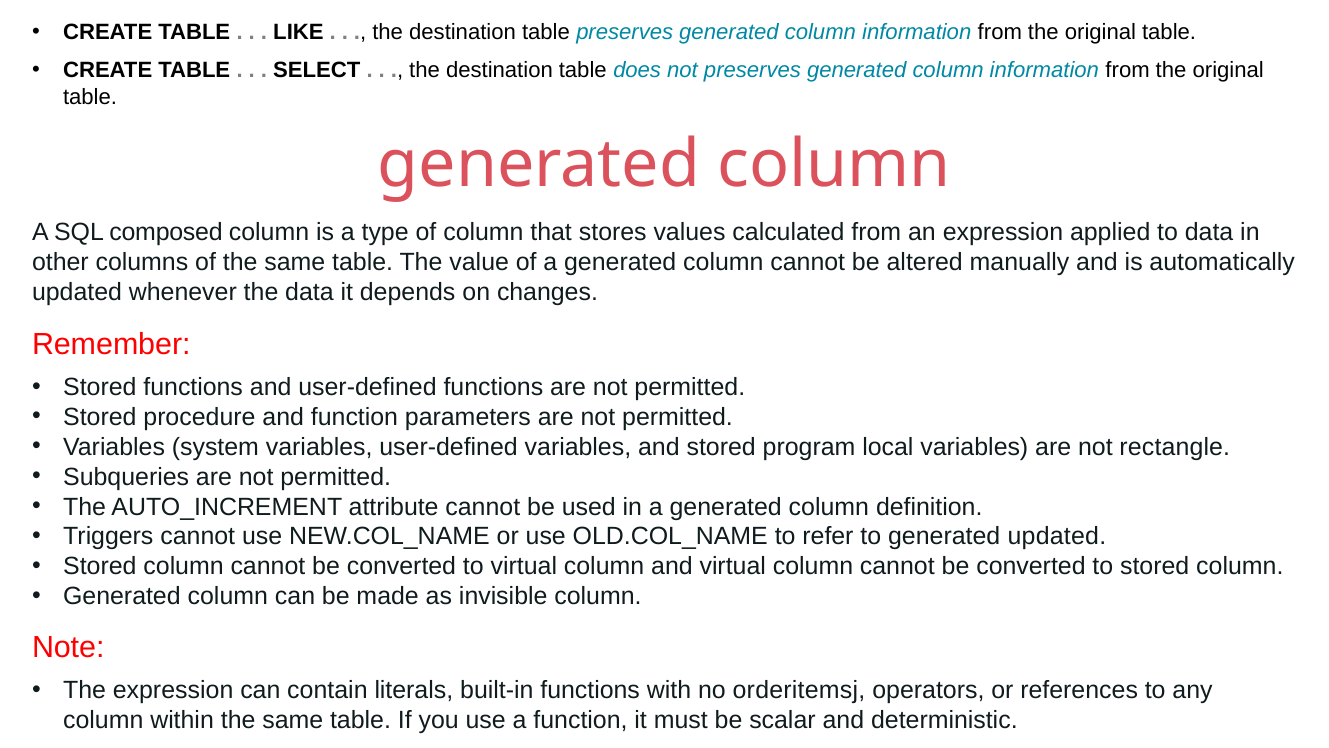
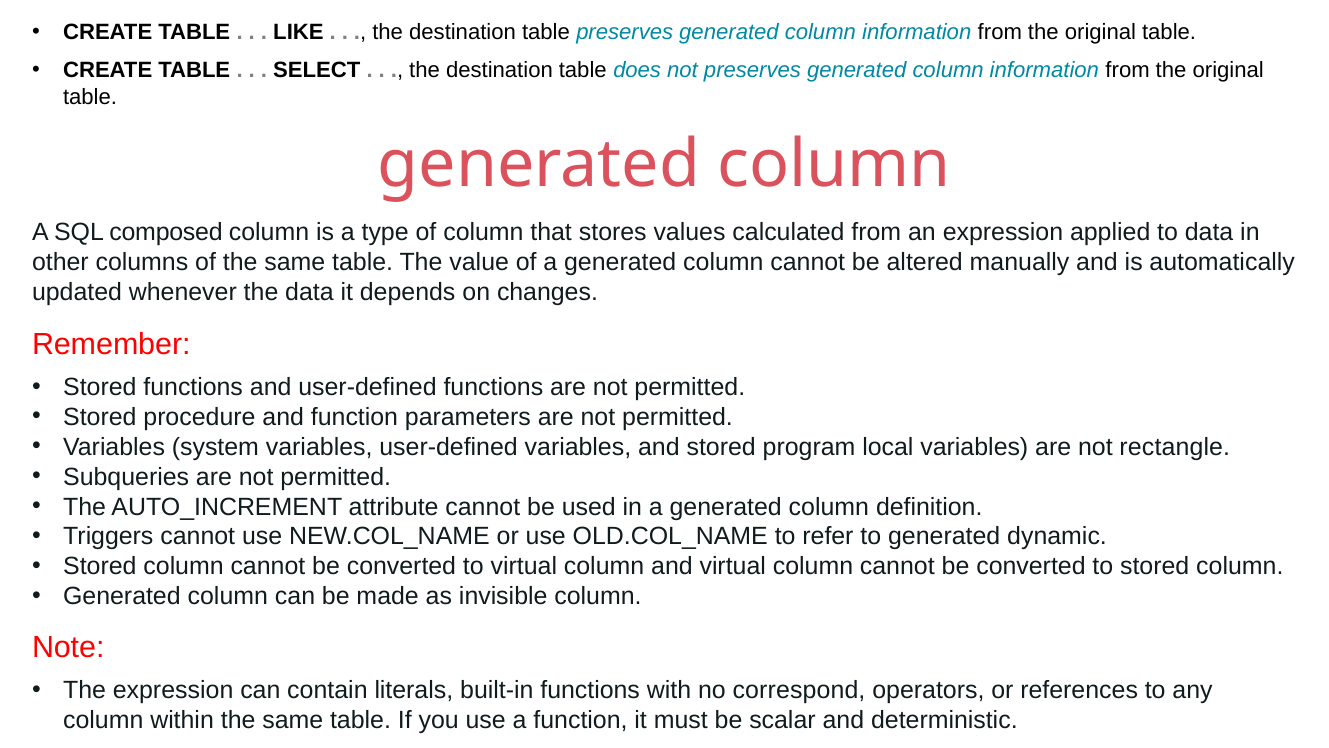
generated updated: updated -> dynamic (1057, 536)
orderitemsj: orderitemsj -> correspond (799, 690)
